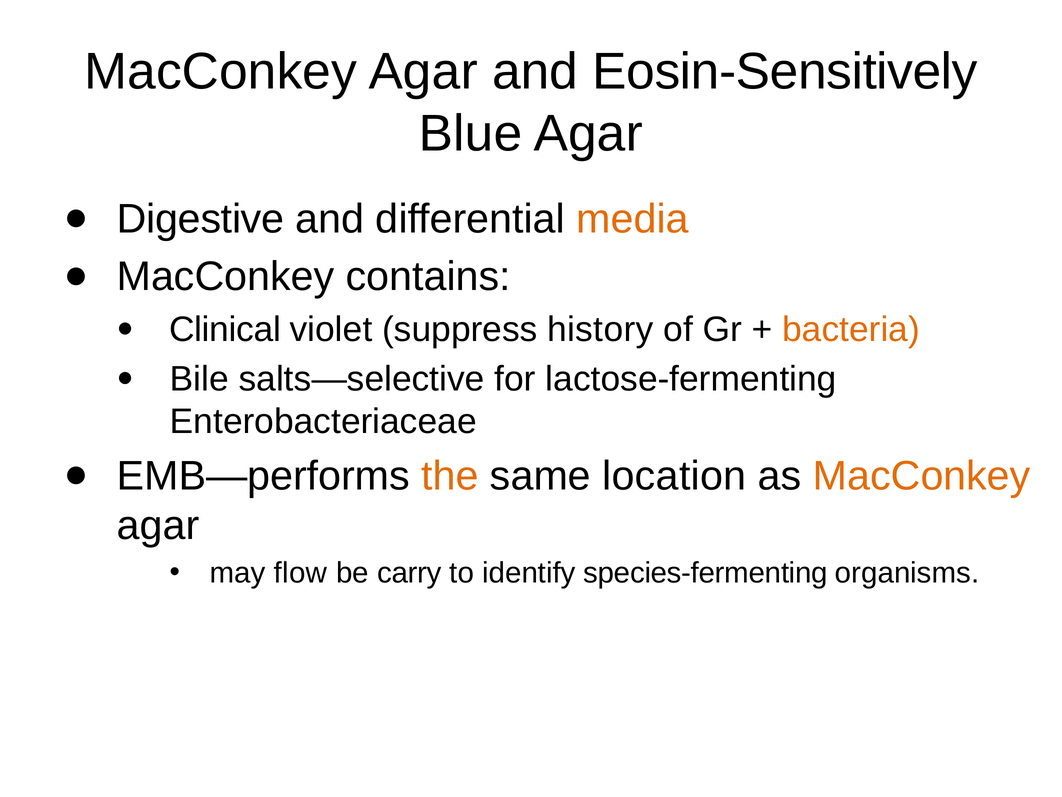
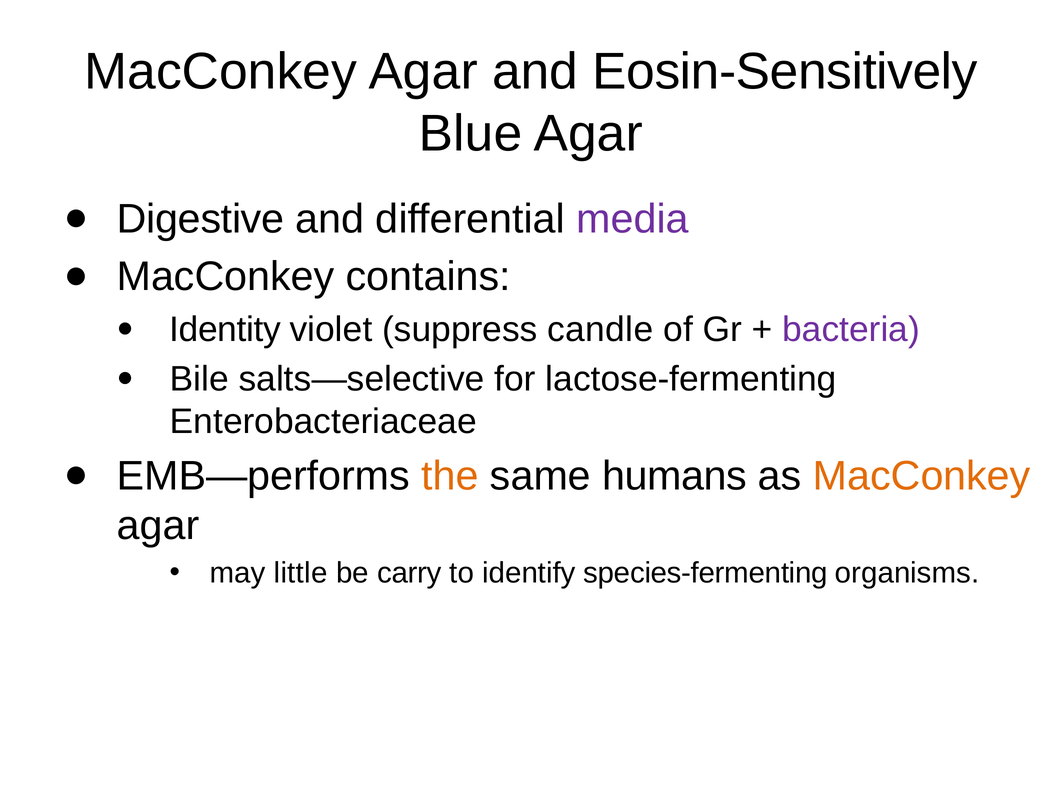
media colour: orange -> purple (632, 219)
Clinical: Clinical -> Identity (225, 329)
history: history -> candle (600, 329)
bacteria colour: orange -> purple (851, 329)
location: location -> humans (675, 476)
flow: flow -> little (301, 573)
